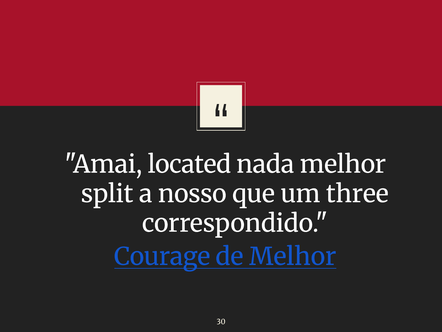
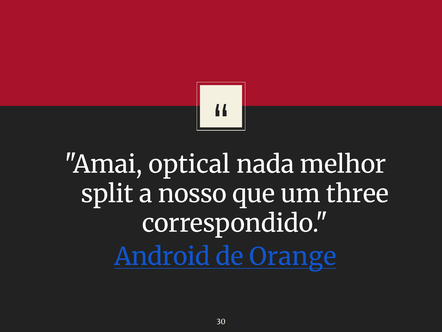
located: located -> optical (189, 164)
Courage: Courage -> Android (162, 256)
de Melhor: Melhor -> Orange (293, 256)
